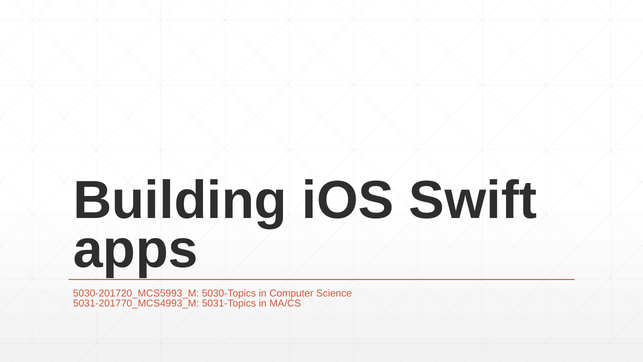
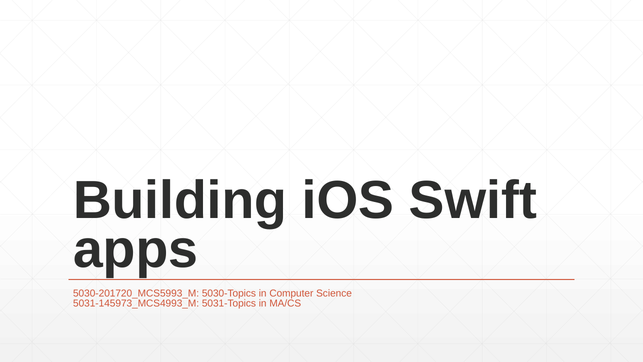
5031-201770_MCS4993_M: 5031-201770_MCS4993_M -> 5031-145973_MCS4993_M (136, 303)
